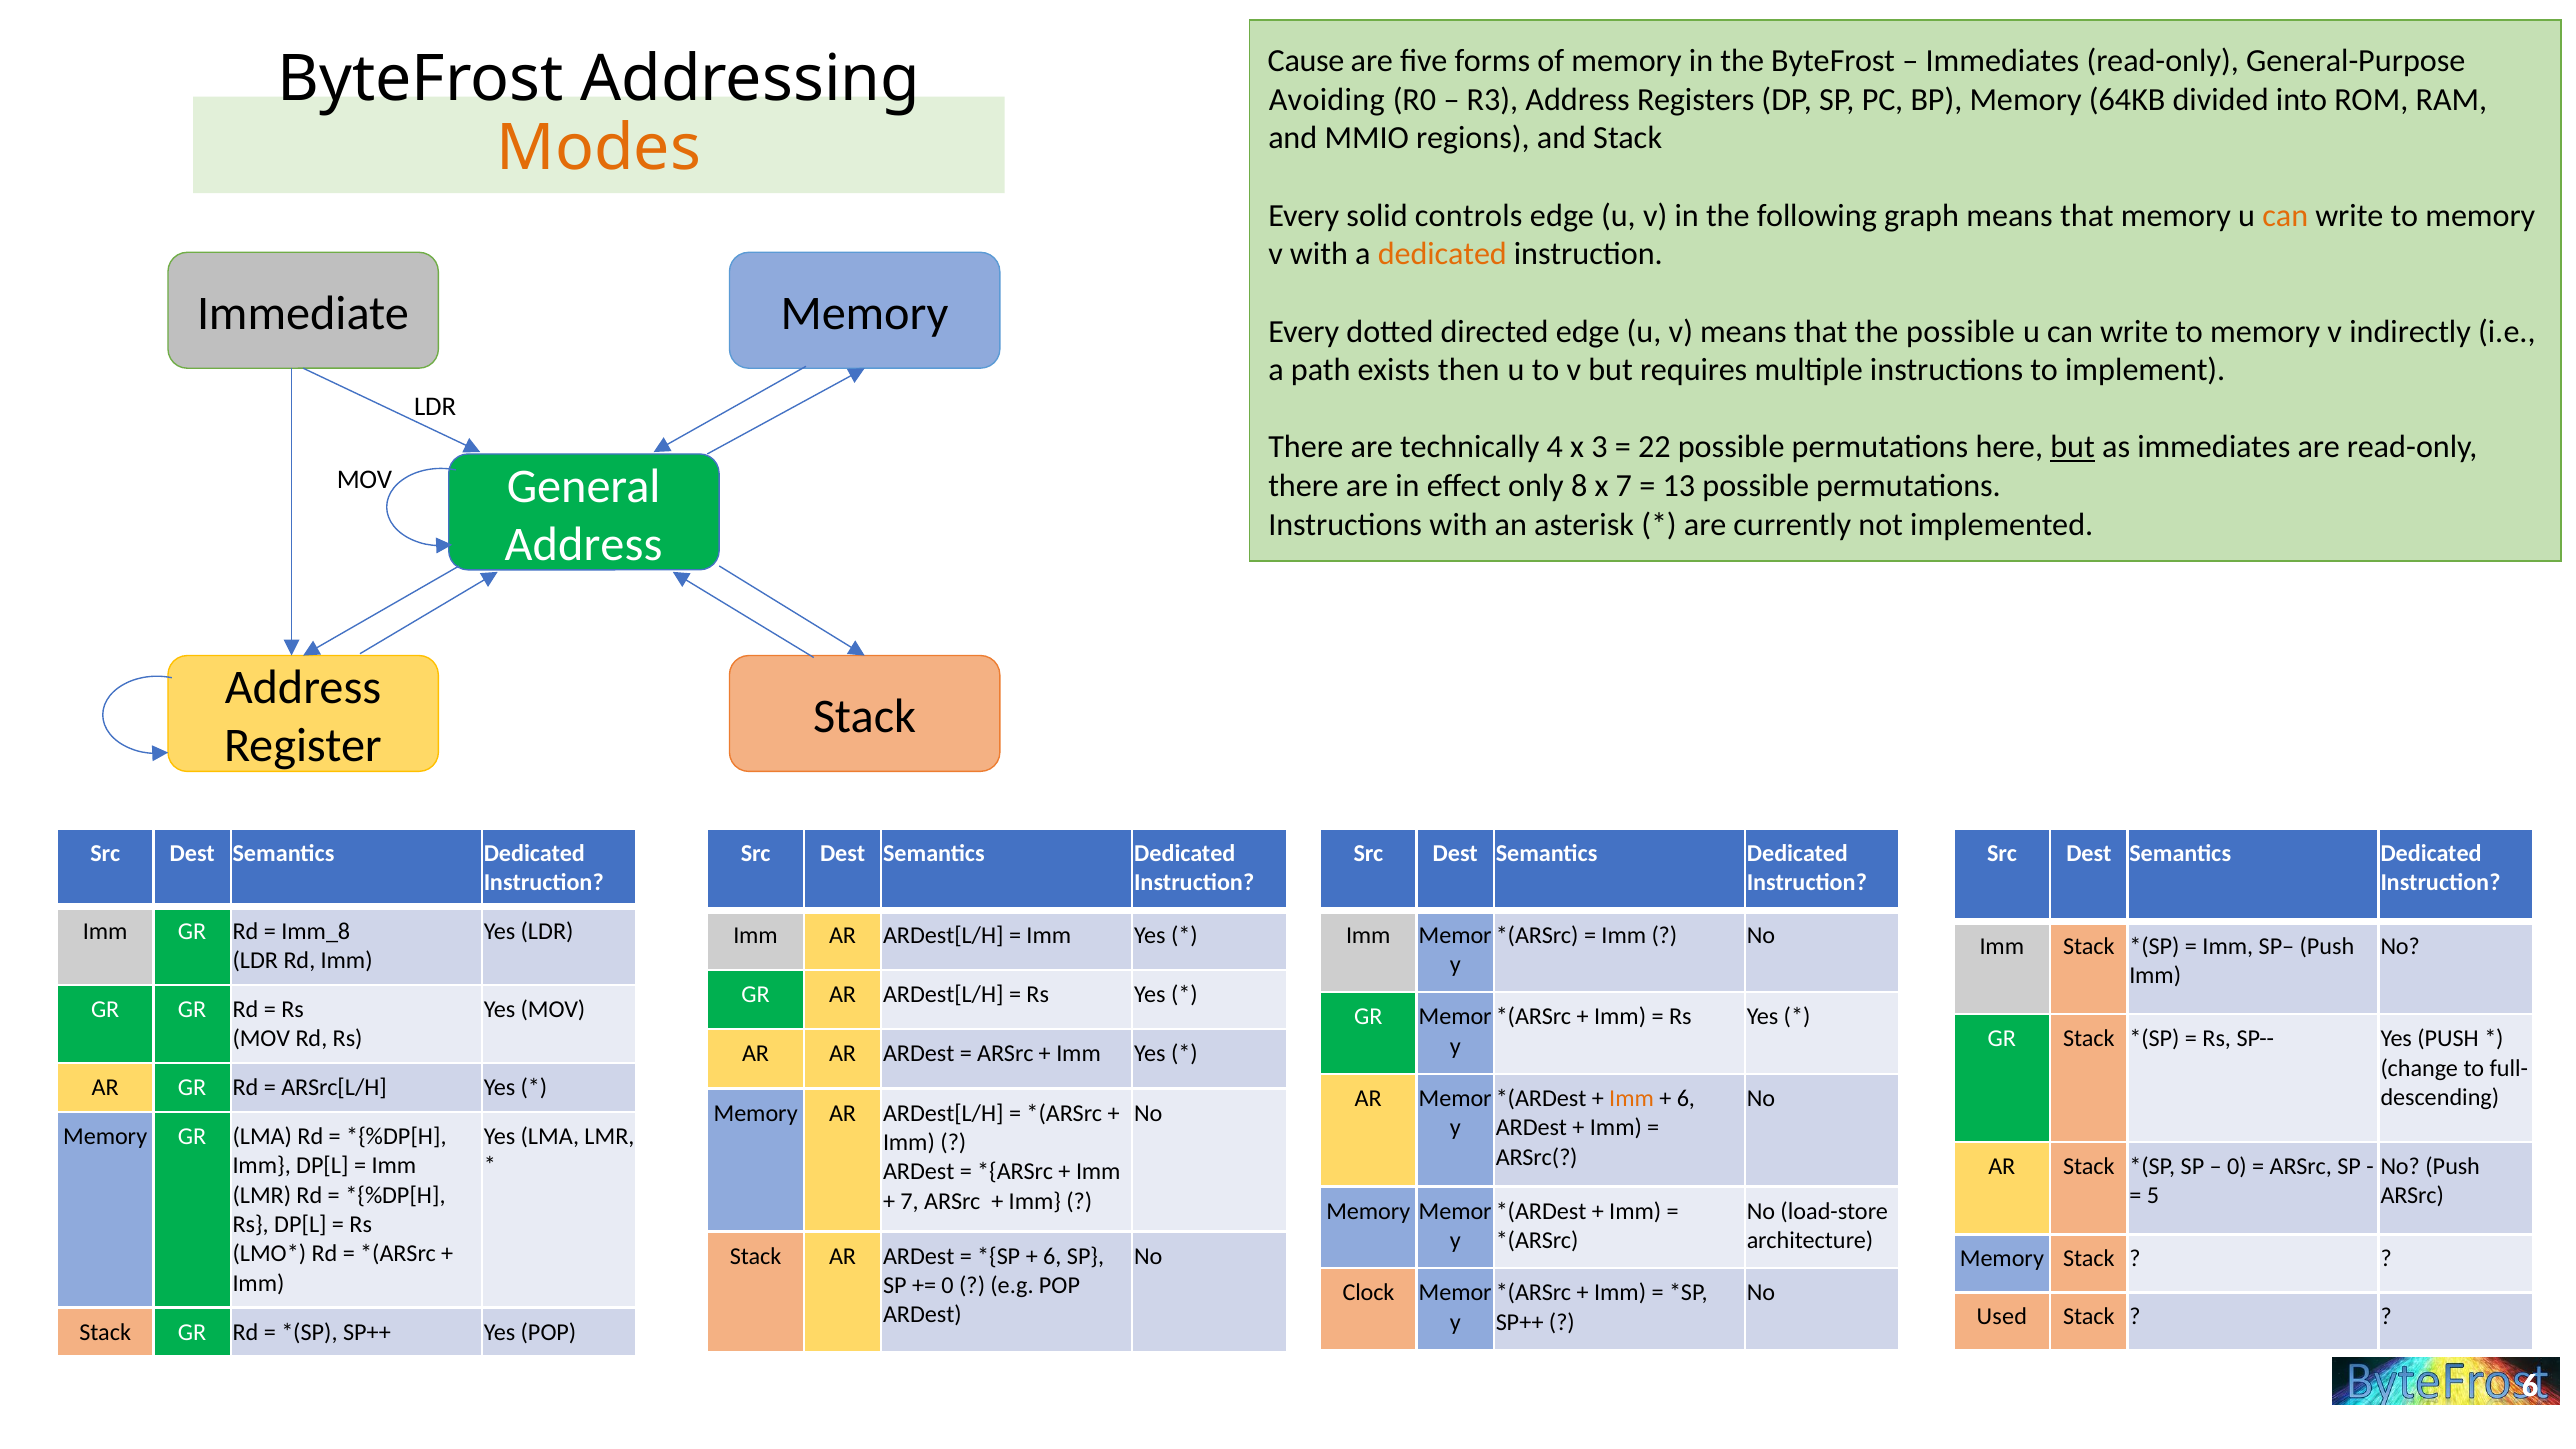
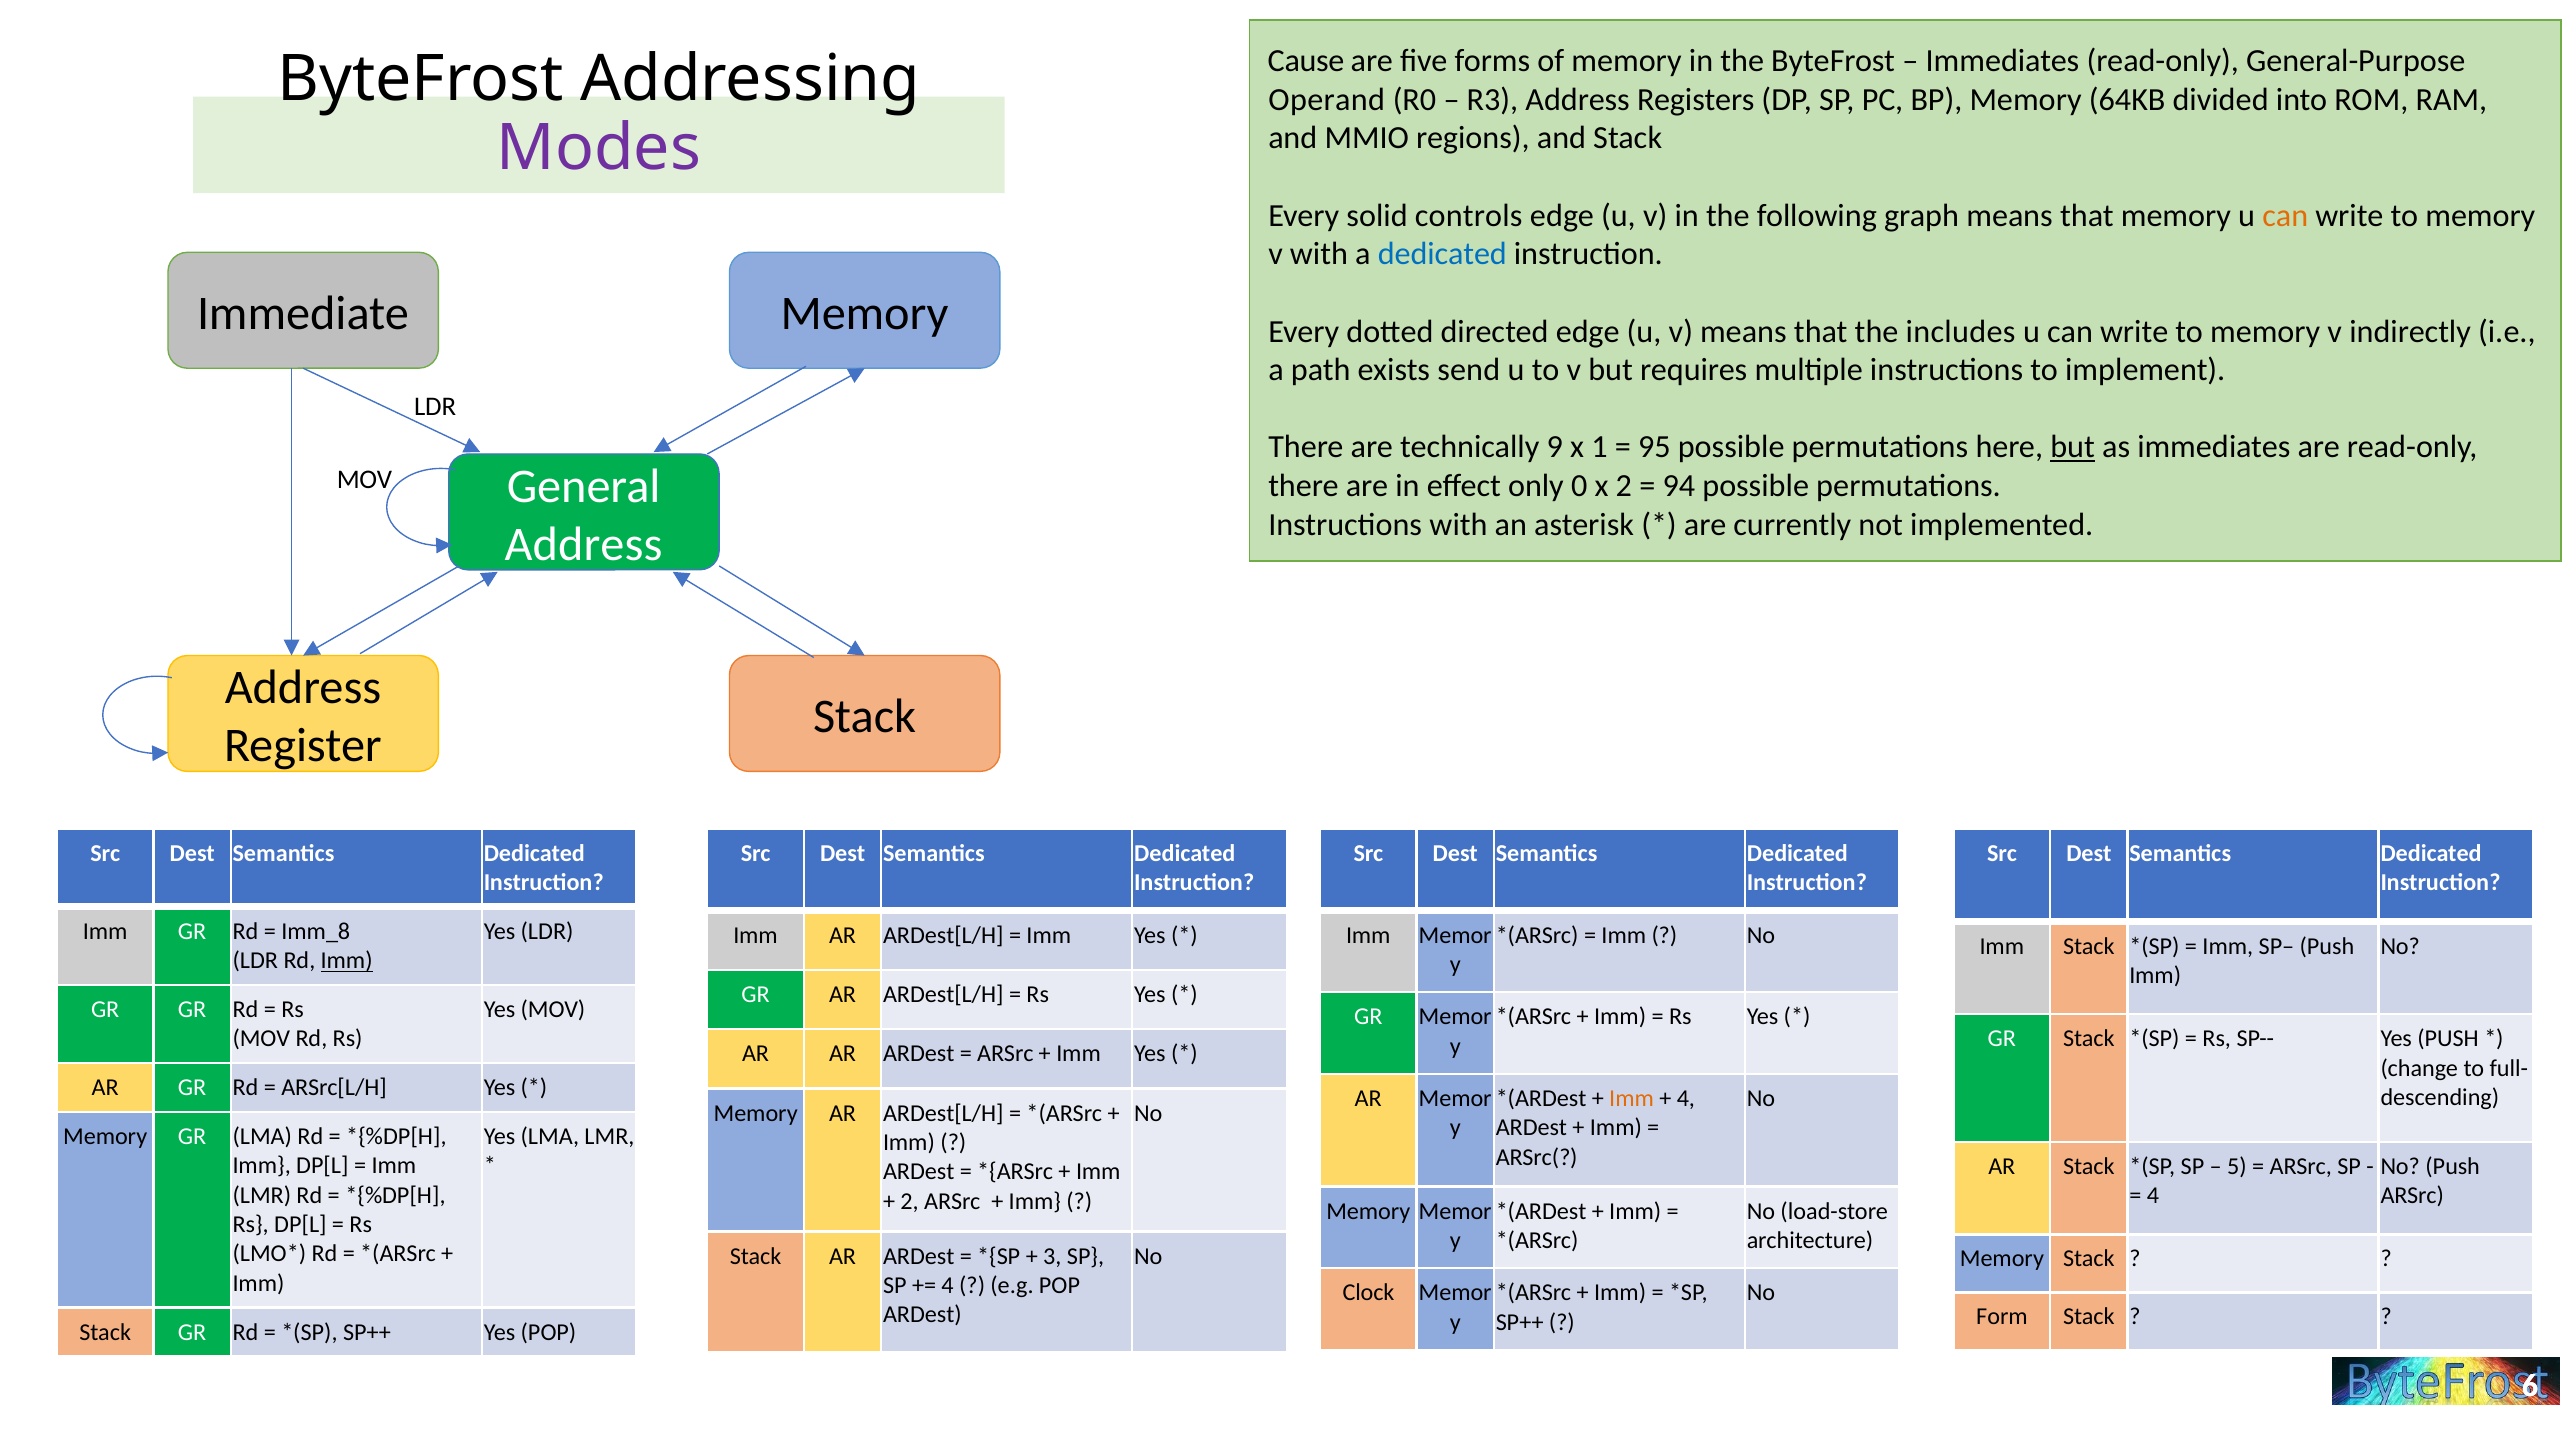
Avoiding: Avoiding -> Operand (1327, 100)
Modes colour: orange -> purple (599, 149)
dedicated colour: orange -> blue (1442, 254)
the possible: possible -> includes (1961, 331)
then: then -> send (1469, 370)
4: 4 -> 9 (1555, 447)
3: 3 -> 1 (1599, 447)
22: 22 -> 95 (1654, 447)
8: 8 -> 0 (1579, 486)
x 7: 7 -> 2 (1624, 486)
13: 13 -> 94 (1679, 486)
Imm underline: none -> present (347, 961)
6: 6 -> 4 (1686, 1099)
0: 0 -> 5 (2237, 1166)
5: 5 -> 4 (2153, 1196)
7: 7 -> 2 (910, 1201)
6: 6 -> 3 (1052, 1256)
0: 0 -> 4 (947, 1286)
Used: Used -> Form (2002, 1317)
